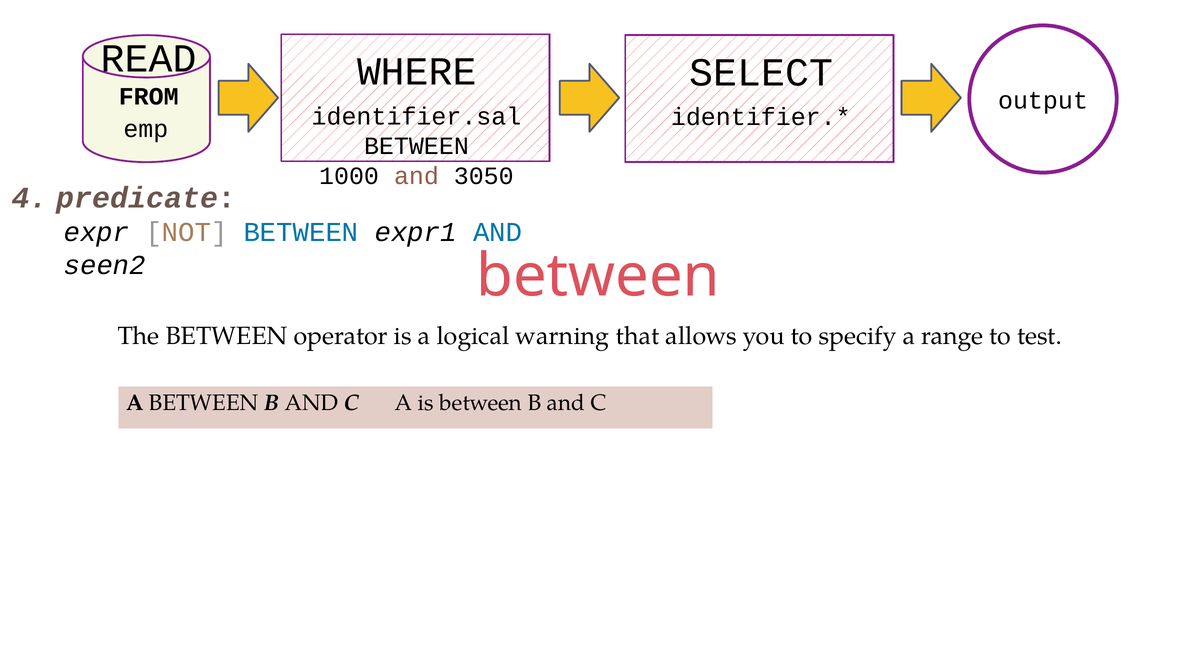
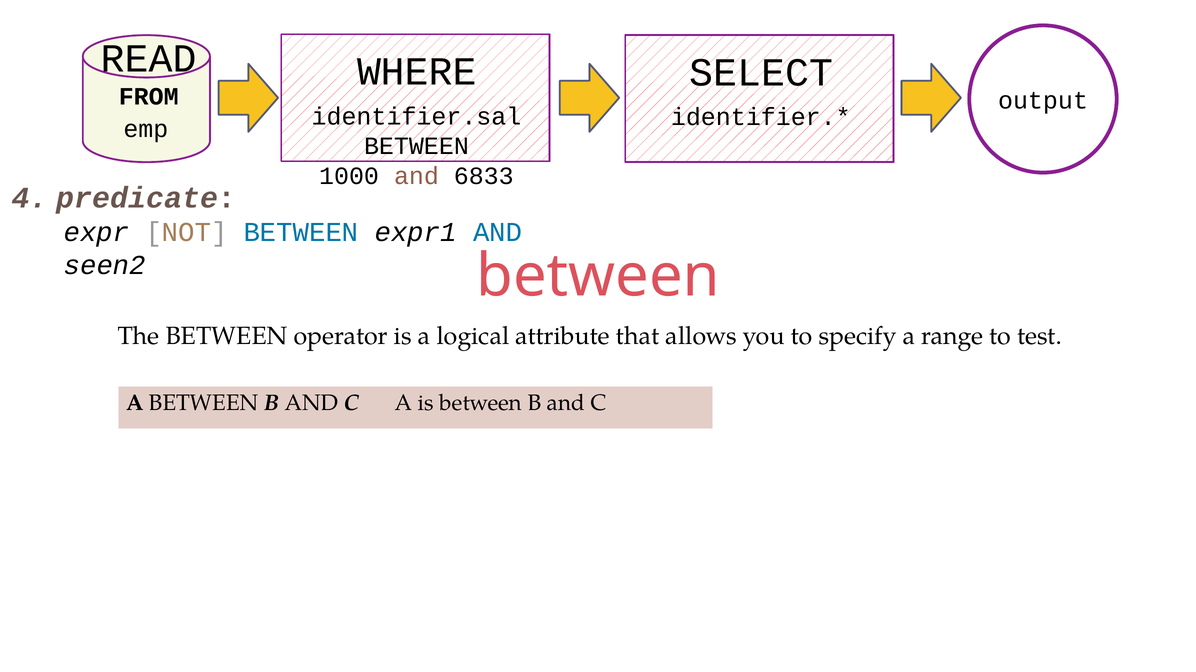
3050: 3050 -> 6833 (484, 176)
warning: warning -> attribute (562, 336)
